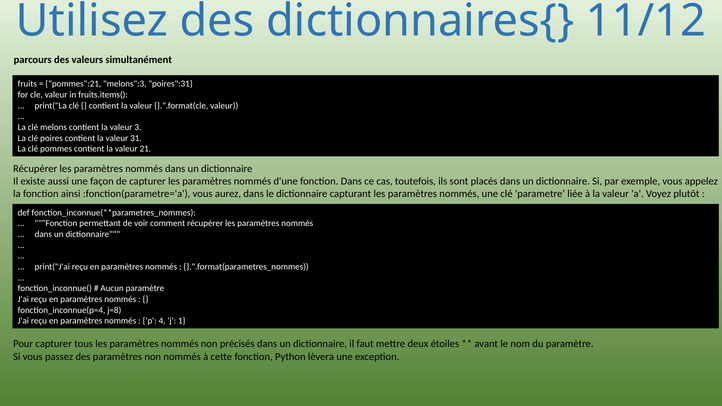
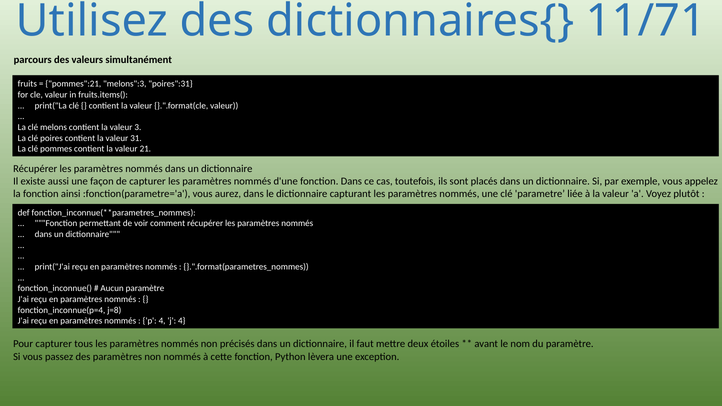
11/12: 11/12 -> 11/71 (646, 21)
j 1: 1 -> 4 (182, 321)
